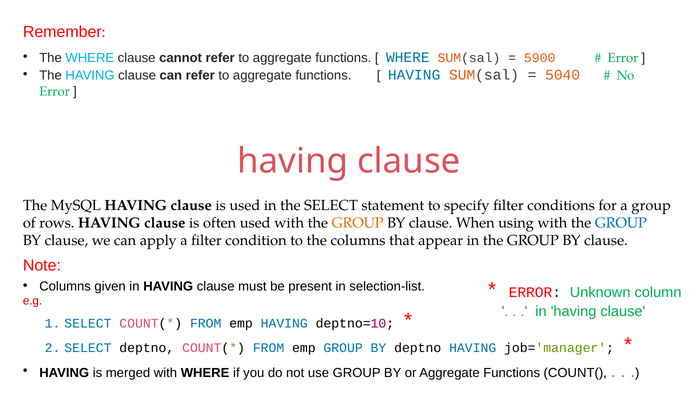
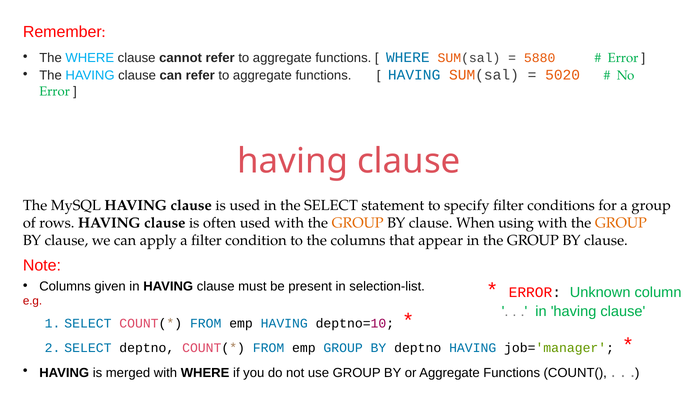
5900: 5900 -> 5880 (540, 58)
5040: 5040 -> 5020 (563, 75)
GROUP colour: blue -> orange (621, 223)
